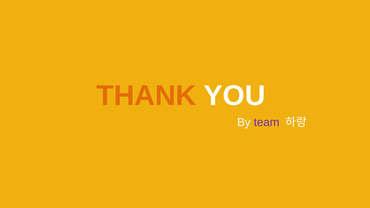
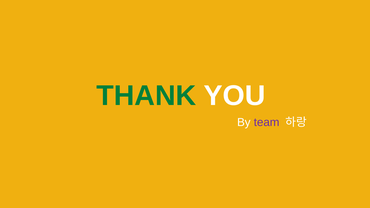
THANK colour: orange -> green (146, 96)
